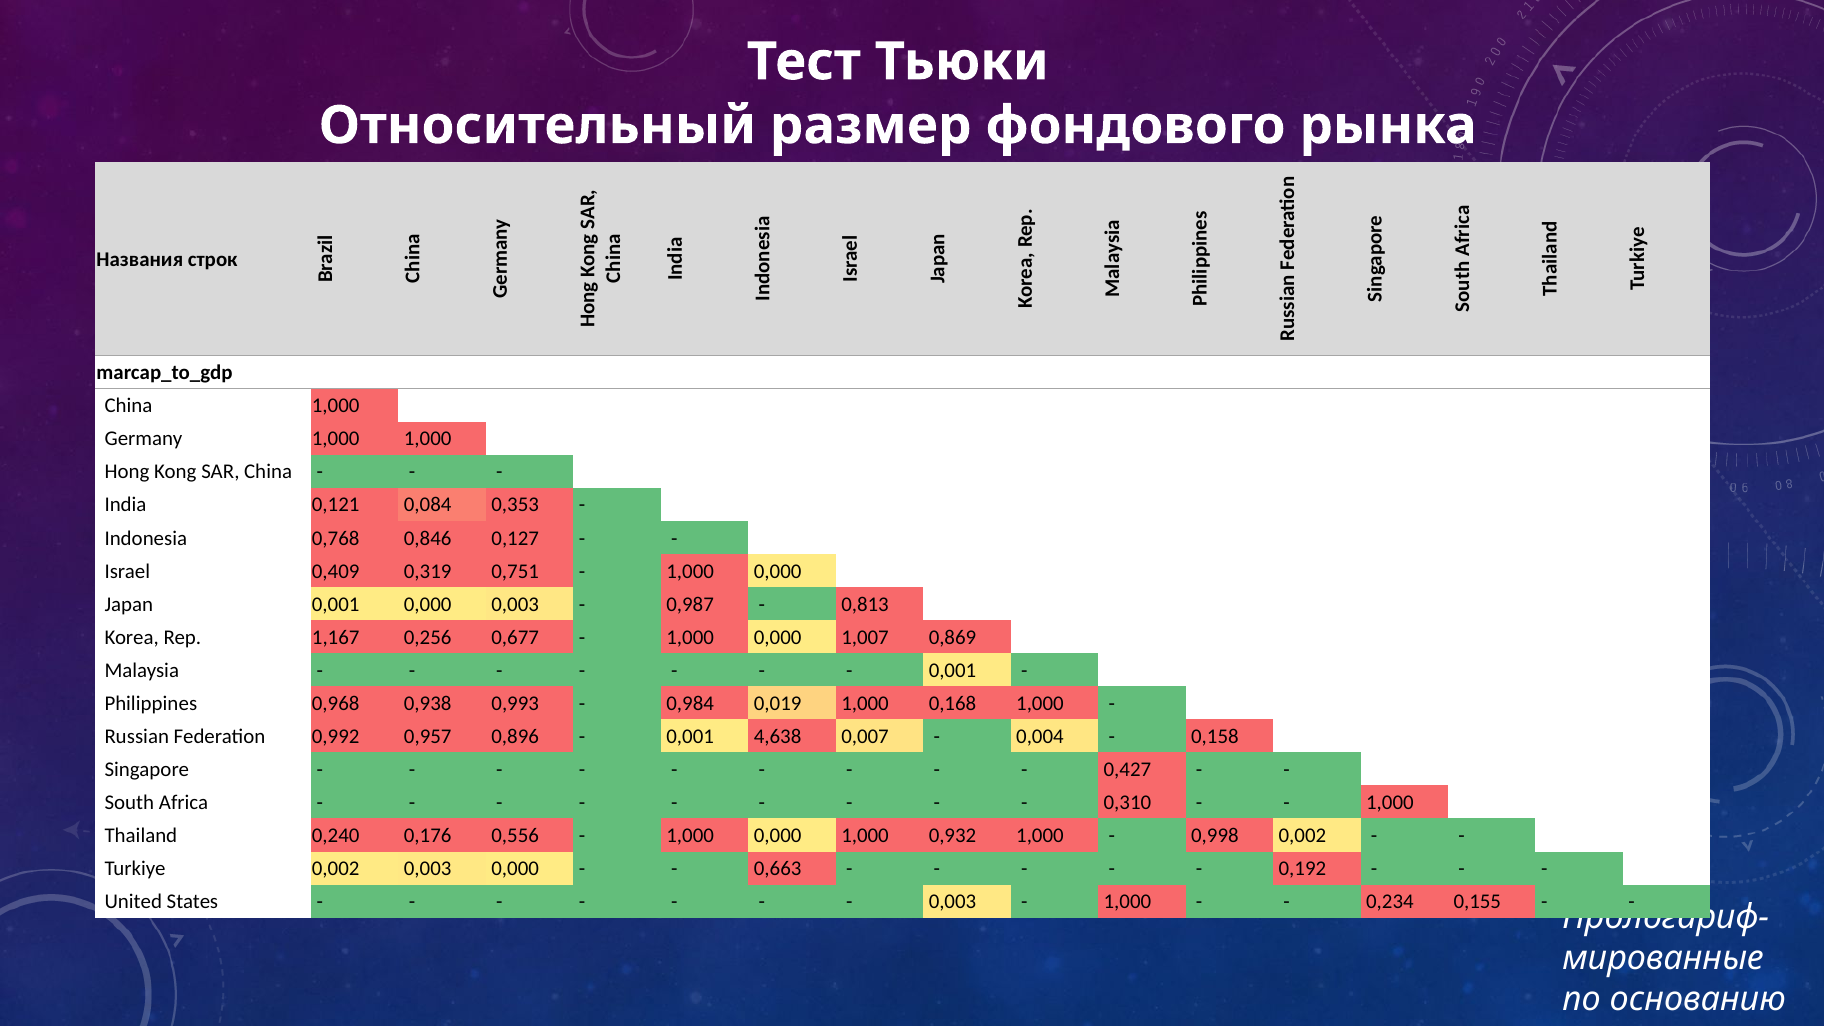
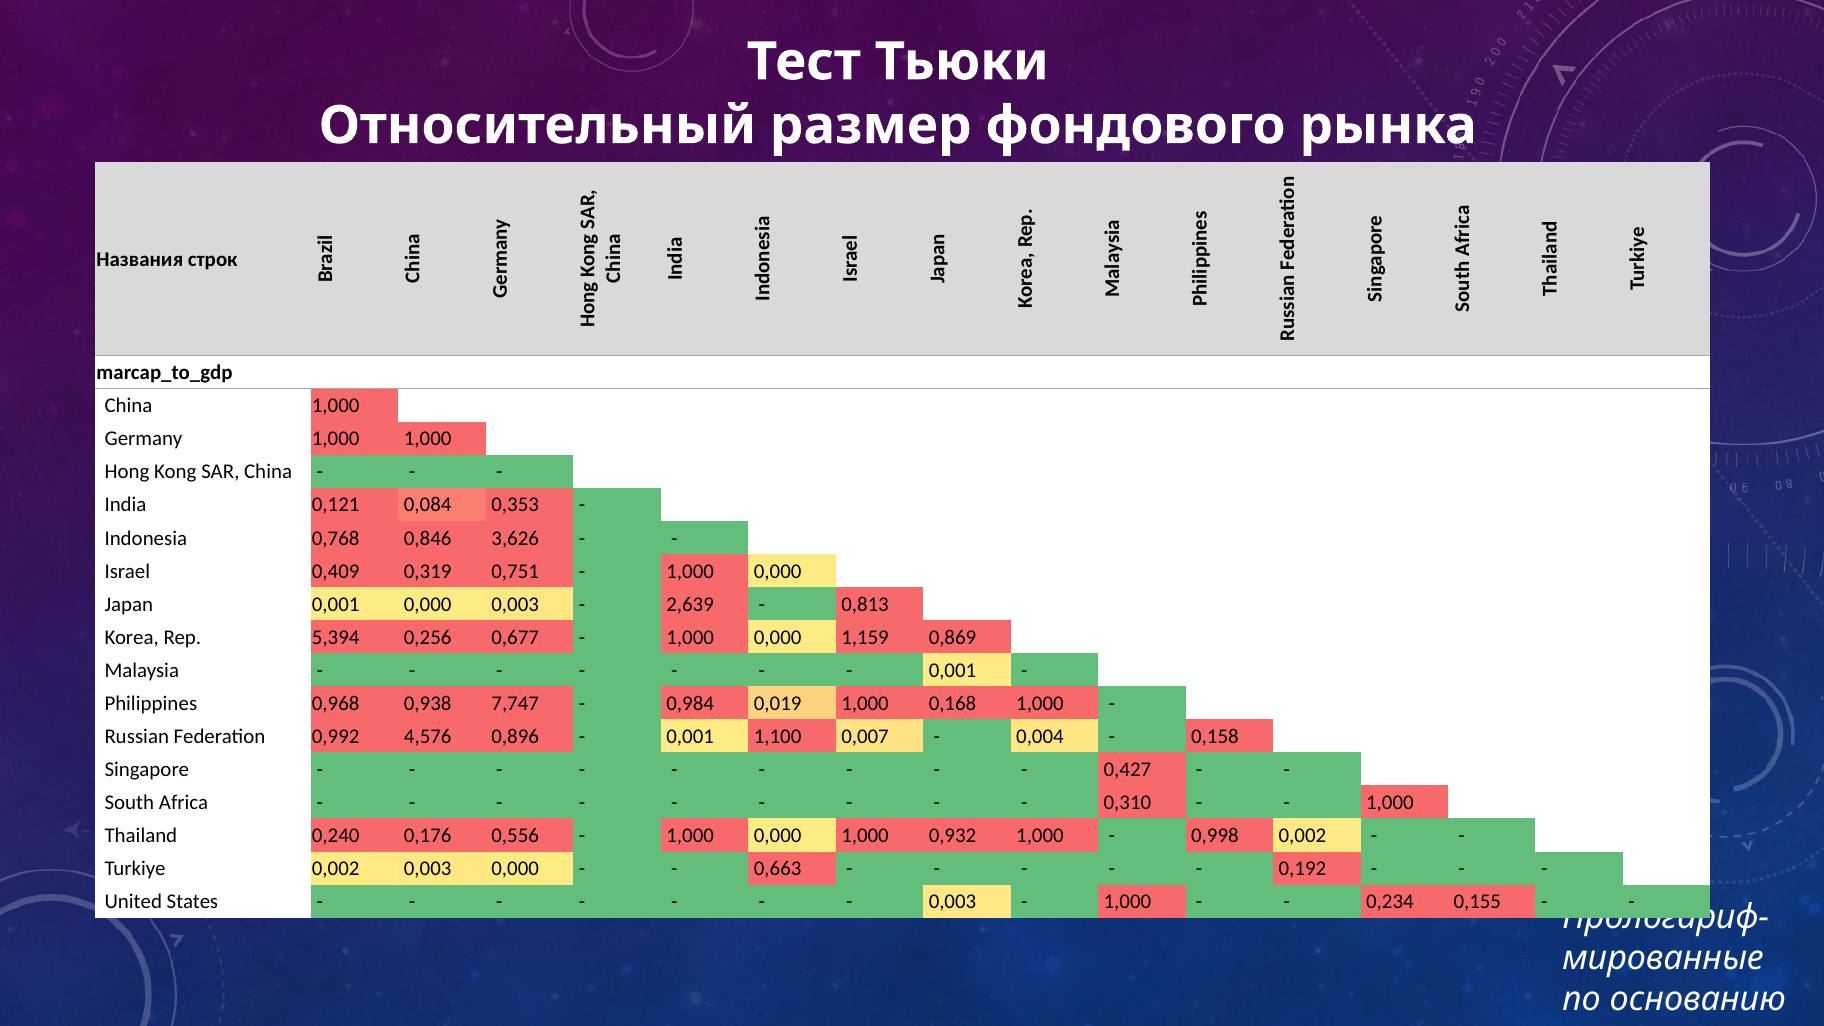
0,127: 0,127 -> 3,626 (515, 538)
0,987: 0,987 -> 2,639 (690, 604)
1,167: 1,167 -> 5,394 (336, 637)
1,007: 1,007 -> 1,159 (865, 637)
0,993: 0,993 -> 7,747 (515, 703)
0,957: 0,957 -> 4,576 (428, 737)
4,638: 4,638 -> 1,100 (778, 737)
